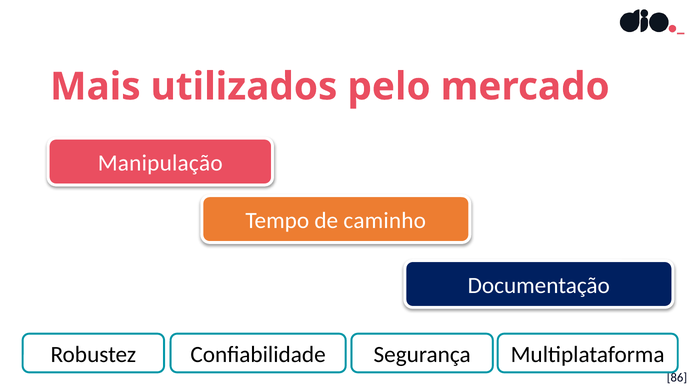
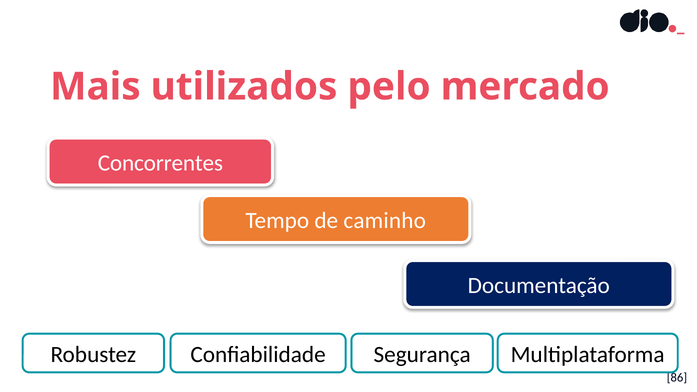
Manipulação: Manipulação -> Concorrentes (160, 163)
